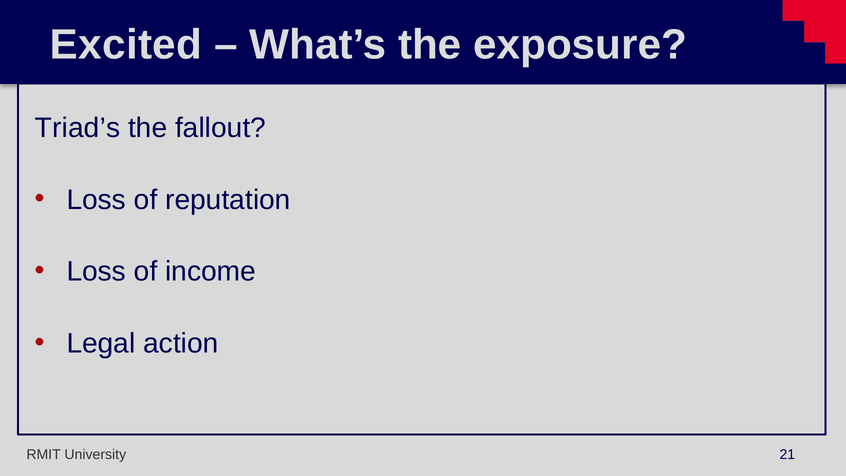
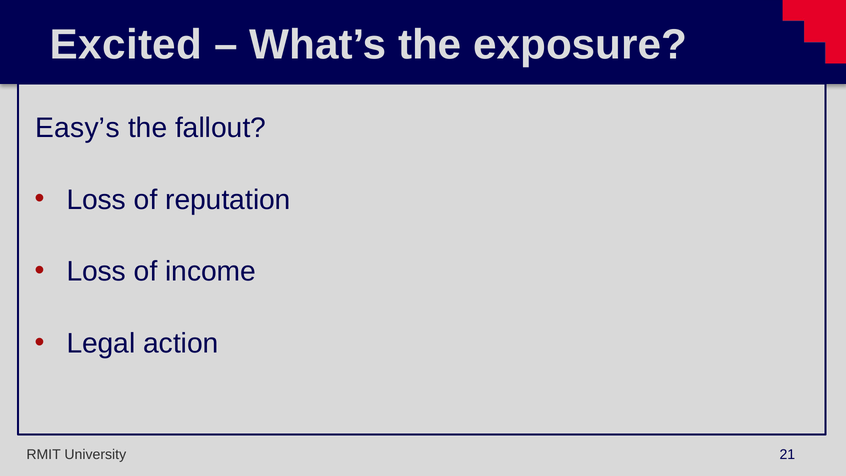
Triad’s: Triad’s -> Easy’s (77, 128)
